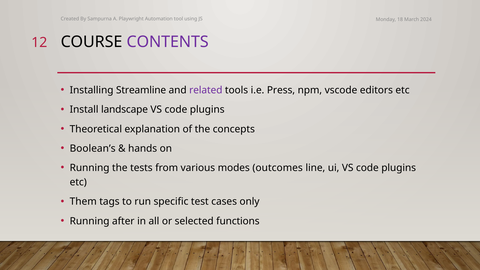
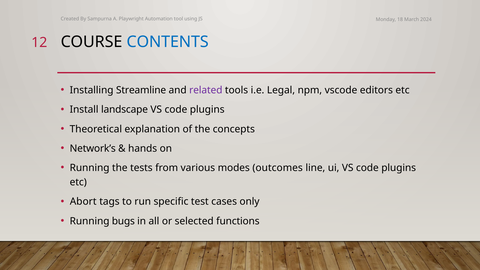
CONTENTS colour: purple -> blue (168, 42)
Press: Press -> Legal (281, 90)
Boolean’s: Boolean’s -> Network’s (93, 148)
Them: Them -> Abort (83, 202)
after: after -> bugs (123, 221)
